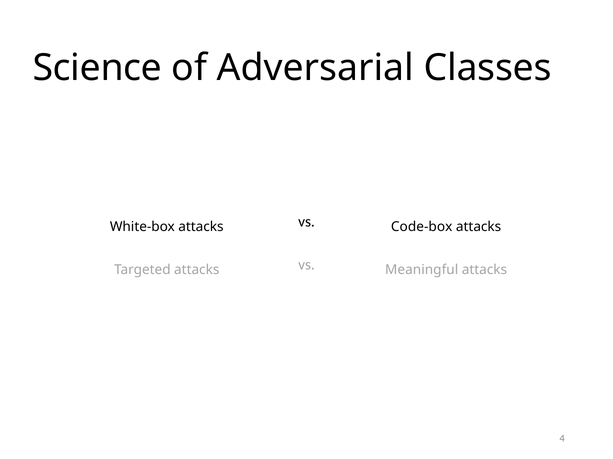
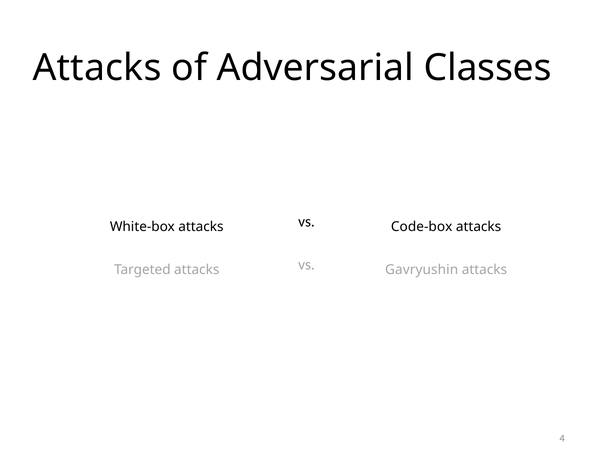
Science: Science -> Attacks (97, 68)
Meaningful: Meaningful -> Gavryushin (422, 270)
